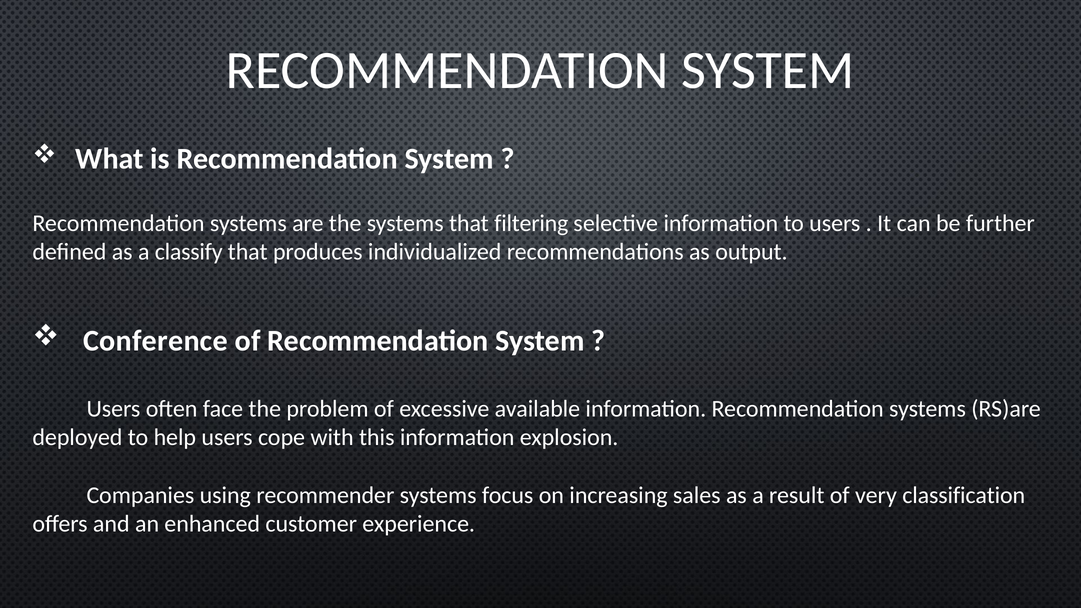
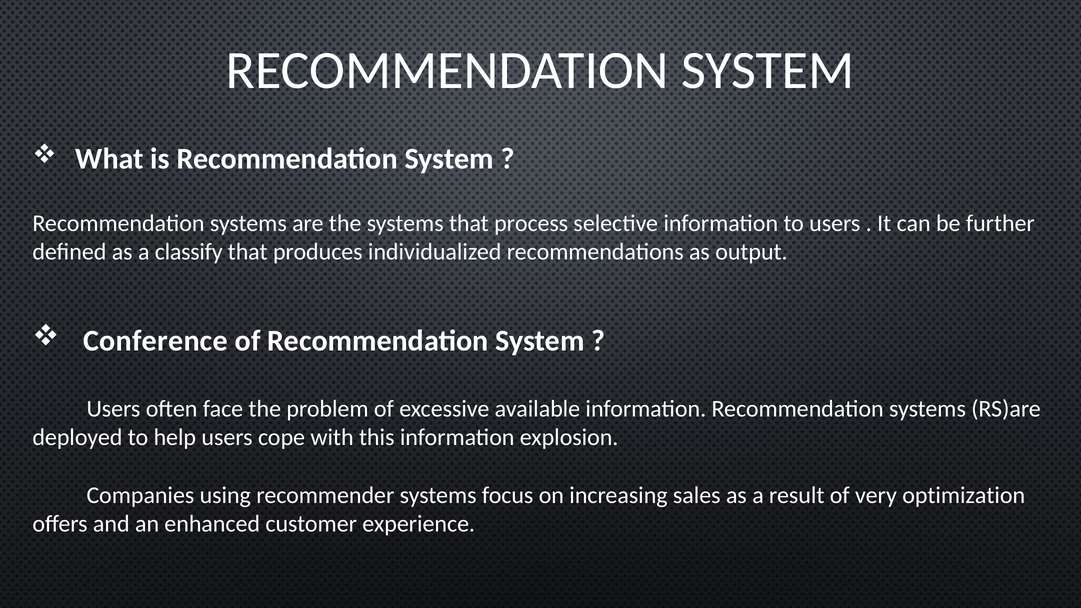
filtering: filtering -> process (531, 223)
classification: classification -> optimization (964, 495)
